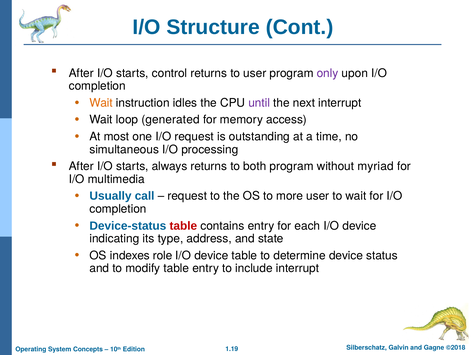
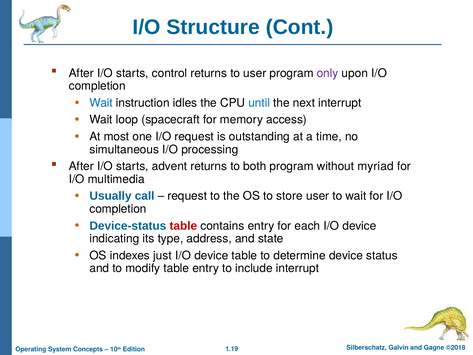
Wait colour: orange -> blue (101, 103)
until colour: purple -> blue (259, 103)
generated: generated -> spacecraft (171, 120)
always: always -> advent (170, 166)
more: more -> store (290, 196)
role: role -> just (163, 255)
